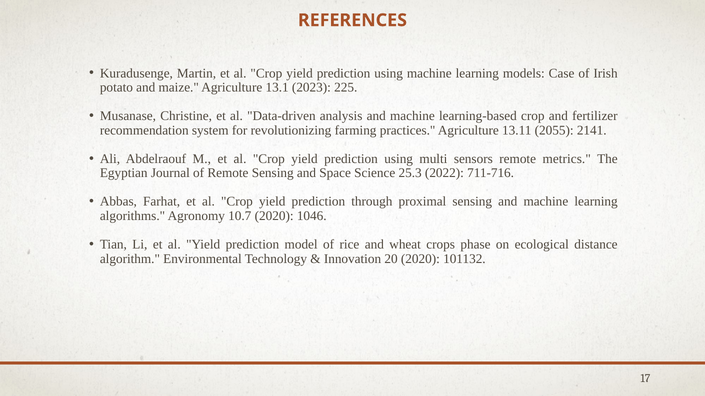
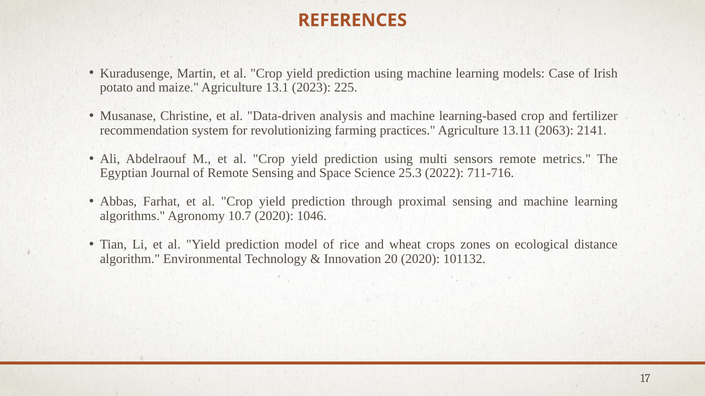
2055: 2055 -> 2063 (554, 131)
phase: phase -> zones (475, 245)
